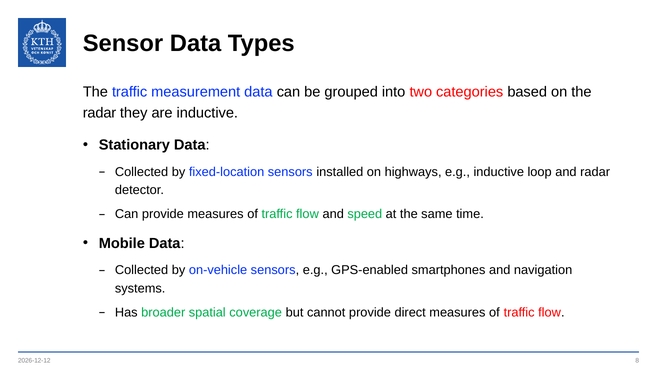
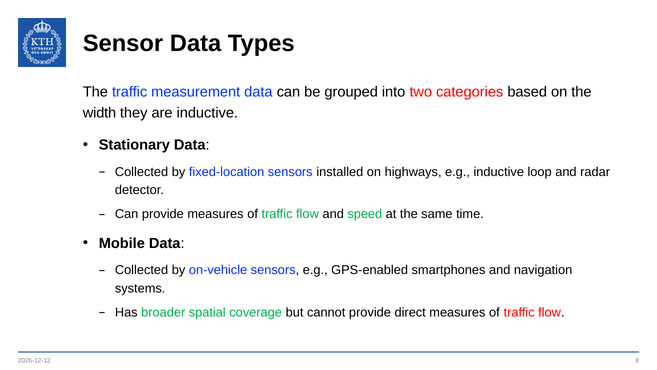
radar: radar -> width (99, 113)
